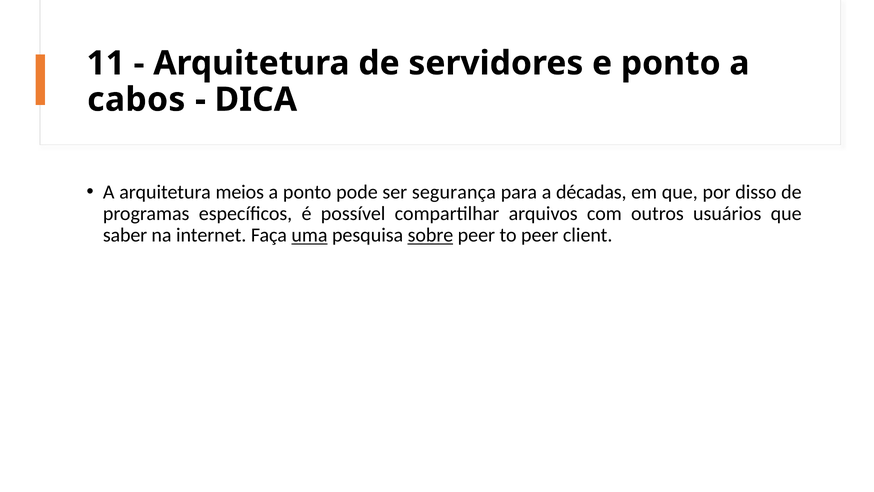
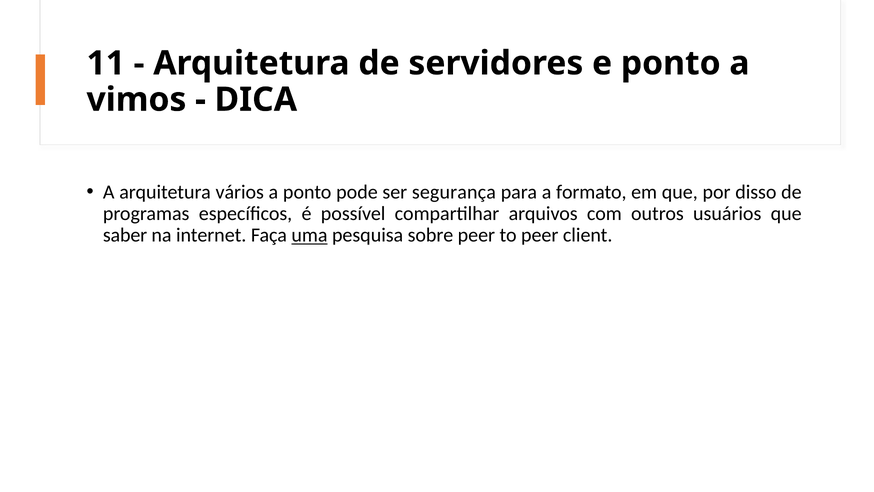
cabos: cabos -> vimos (136, 100)
meios: meios -> vários (240, 192)
décadas: décadas -> formato (591, 192)
sobre underline: present -> none (430, 235)
